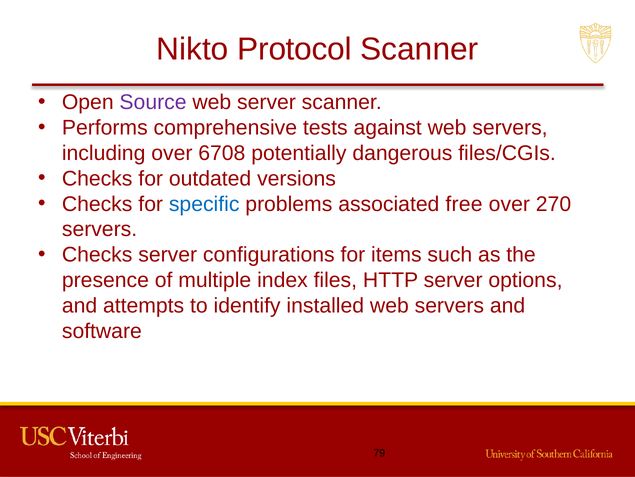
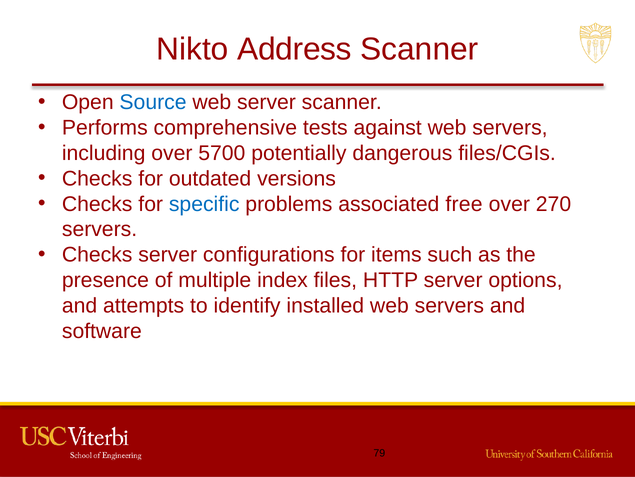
Protocol: Protocol -> Address (295, 49)
Source colour: purple -> blue (153, 102)
6708: 6708 -> 5700 (222, 153)
